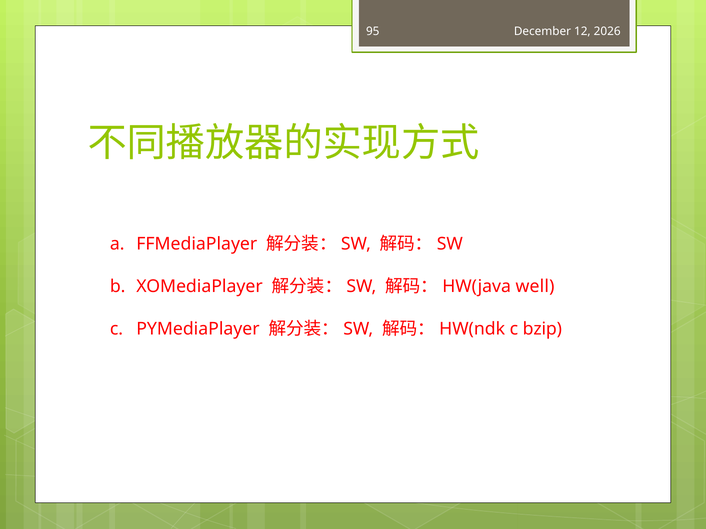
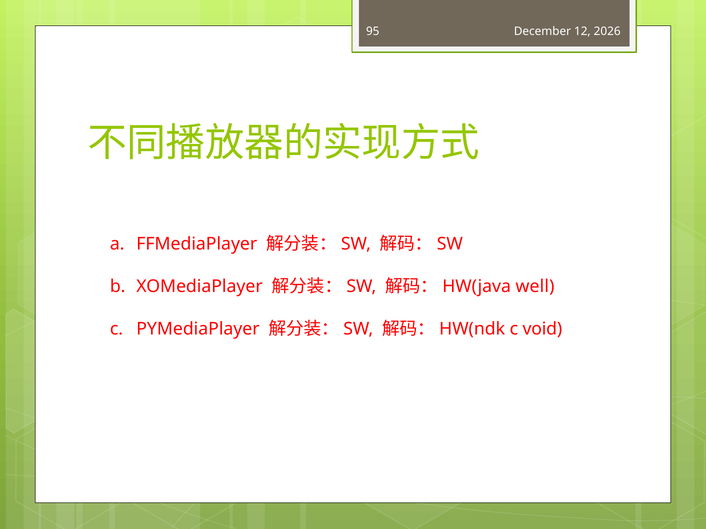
bzip: bzip -> void (542, 329)
